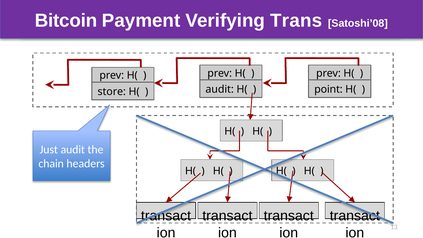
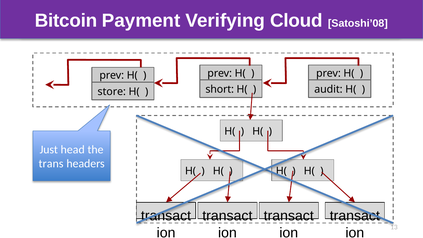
Trans: Trans -> Cloud (296, 20)
audit: audit -> short (220, 89)
point: point -> audit (328, 89)
Just audit: audit -> head (73, 150)
chain: chain -> trans (51, 164)
